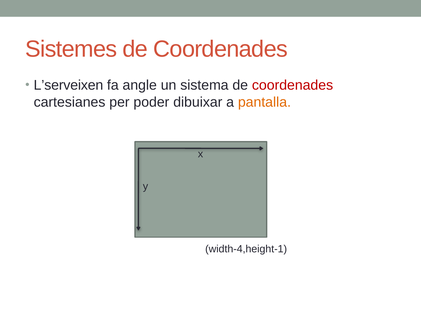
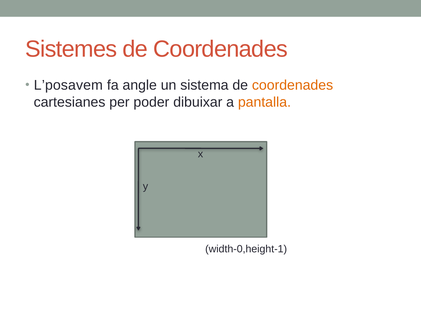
L’serveixen: L’serveixen -> L’posavem (68, 85)
coordenades colour: red -> orange (293, 85)
width-4,height-1: width-4,height-1 -> width-0,height-1 (246, 249)
